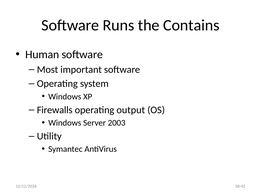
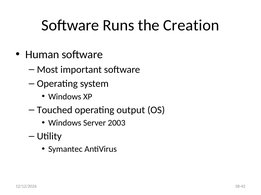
Contains: Contains -> Creation (191, 25)
Firewalls: Firewalls -> Touched (55, 110)
